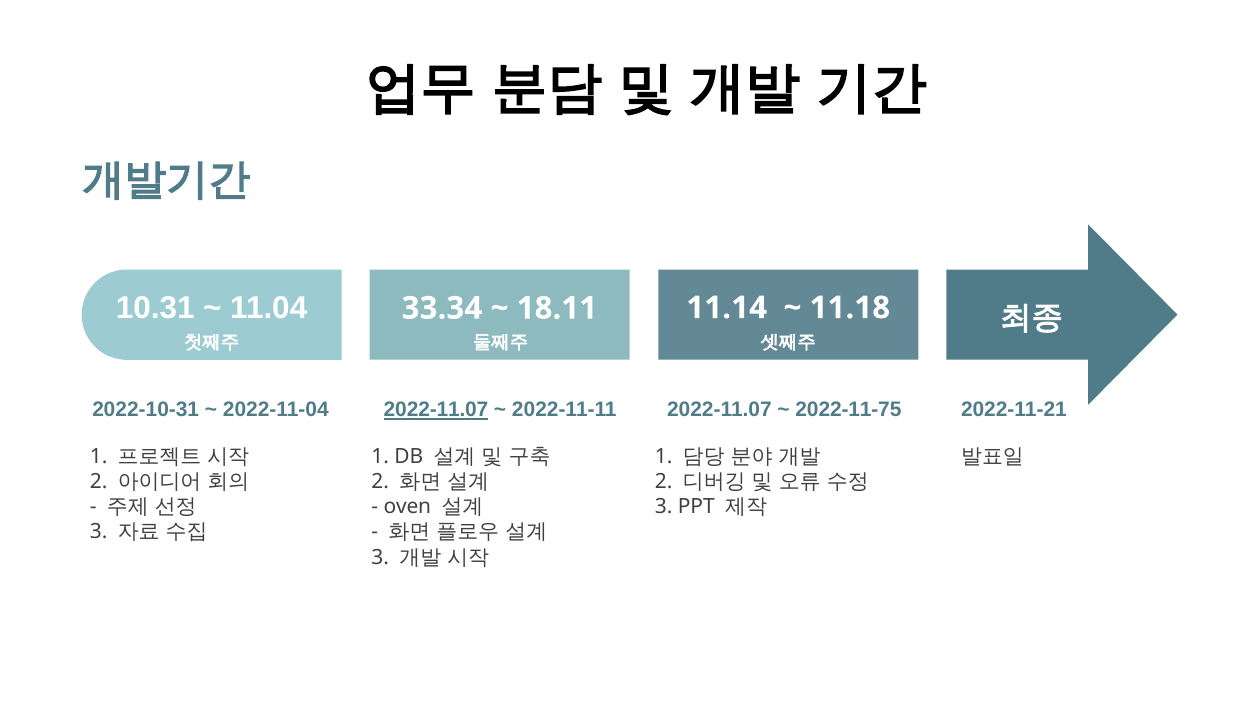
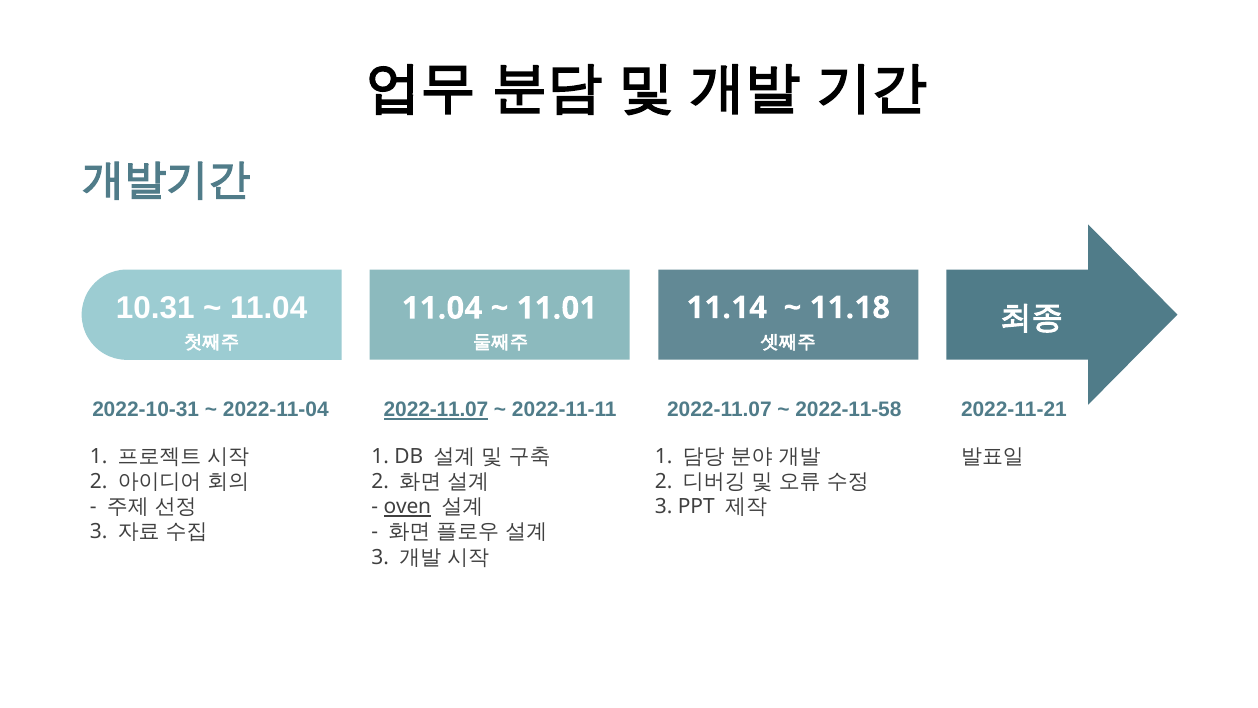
33.34: 33.34 -> 11.04 (442, 308)
18.11: 18.11 -> 11.01 (557, 308)
2022-11-75: 2022-11-75 -> 2022-11-58 (848, 410)
oven underline: none -> present (407, 507)
